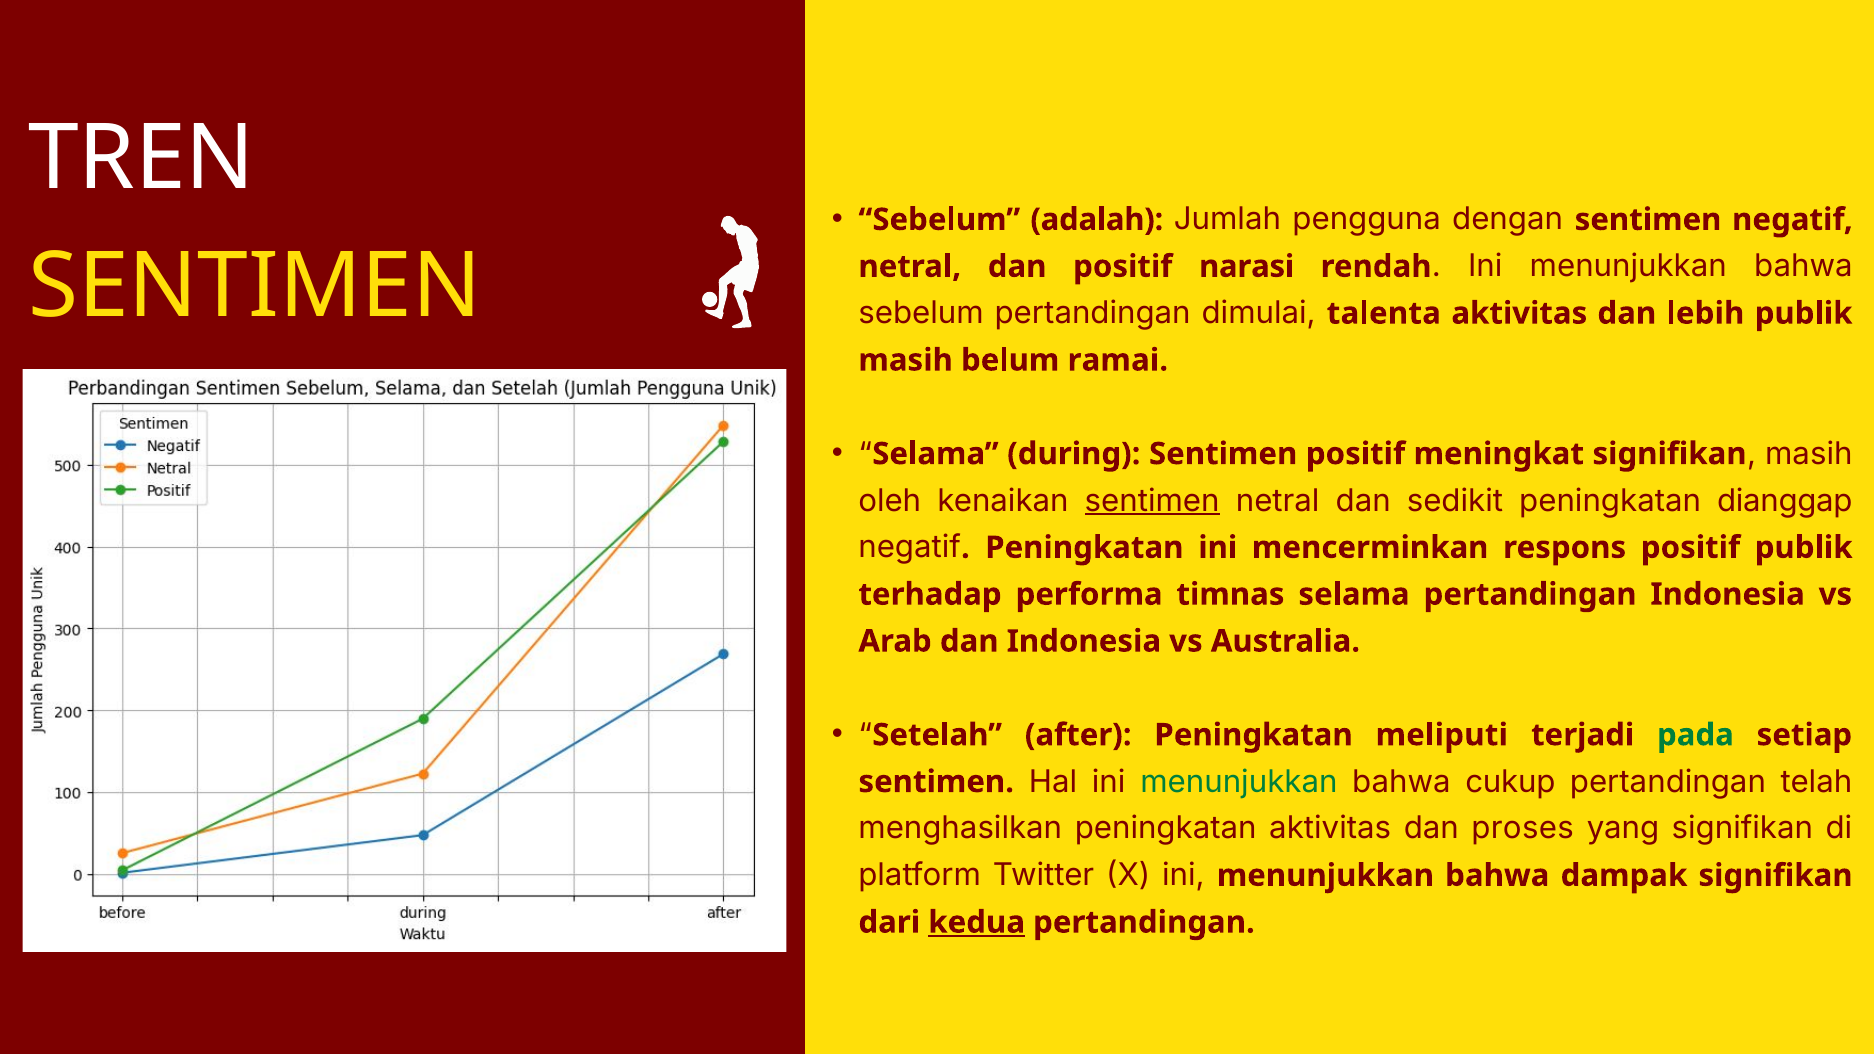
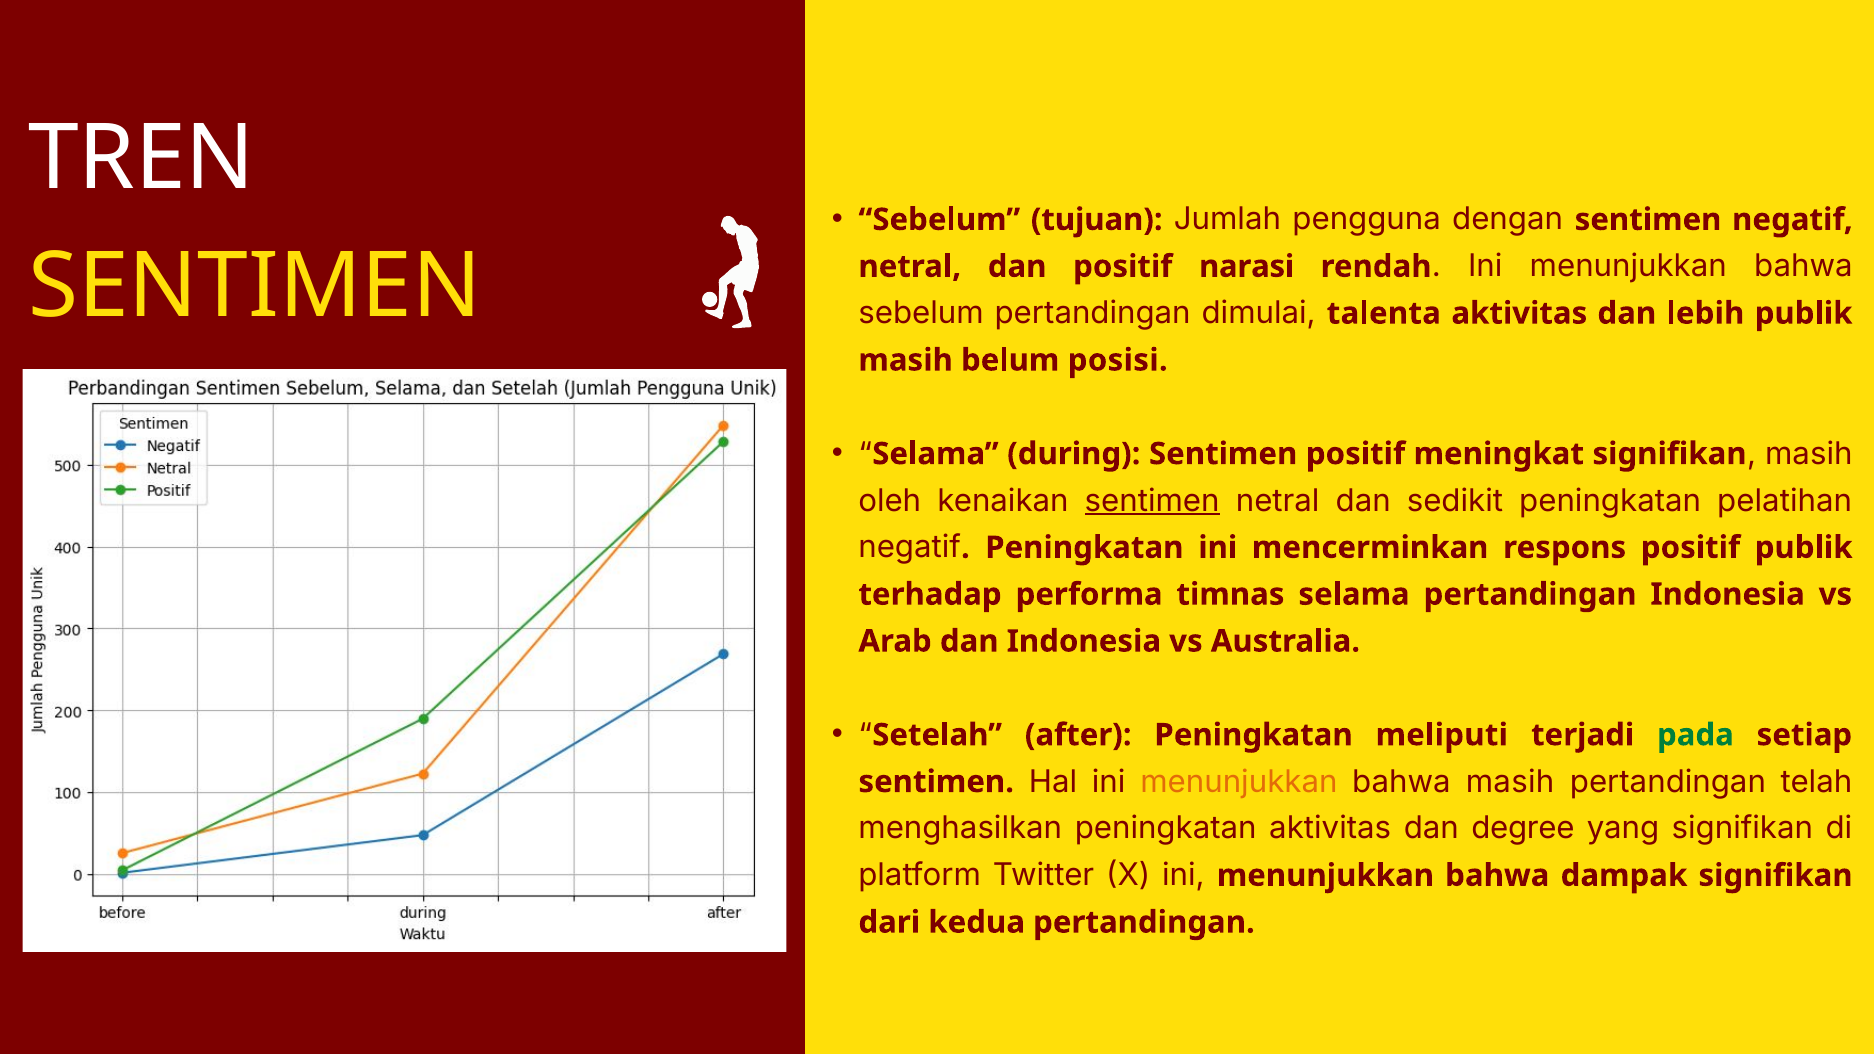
adalah: adalah -> tujuan (1097, 220)
ramai: ramai -> posisi (1118, 360)
dianggap: dianggap -> pelatihan (1785, 501)
menunjukkan colour: green -> orange (1239, 782)
bahwa cukup: cukup -> masih (1510, 782)
proses: proses -> degree (1523, 829)
kedua underline: present -> none (977, 922)
